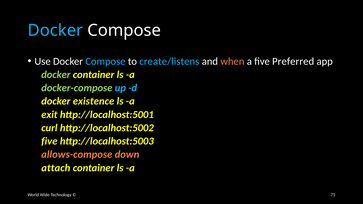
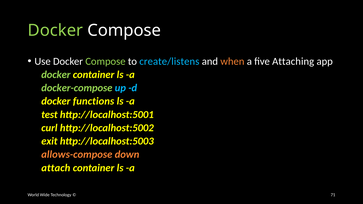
Docker colour: light blue -> light green (55, 30)
Compose colour: light blue -> light green (105, 61)
Preferred: Preferred -> Attaching (293, 61)
existence: existence -> functions (94, 101)
exit: exit -> test (49, 115)
five: five -> exit (49, 141)
